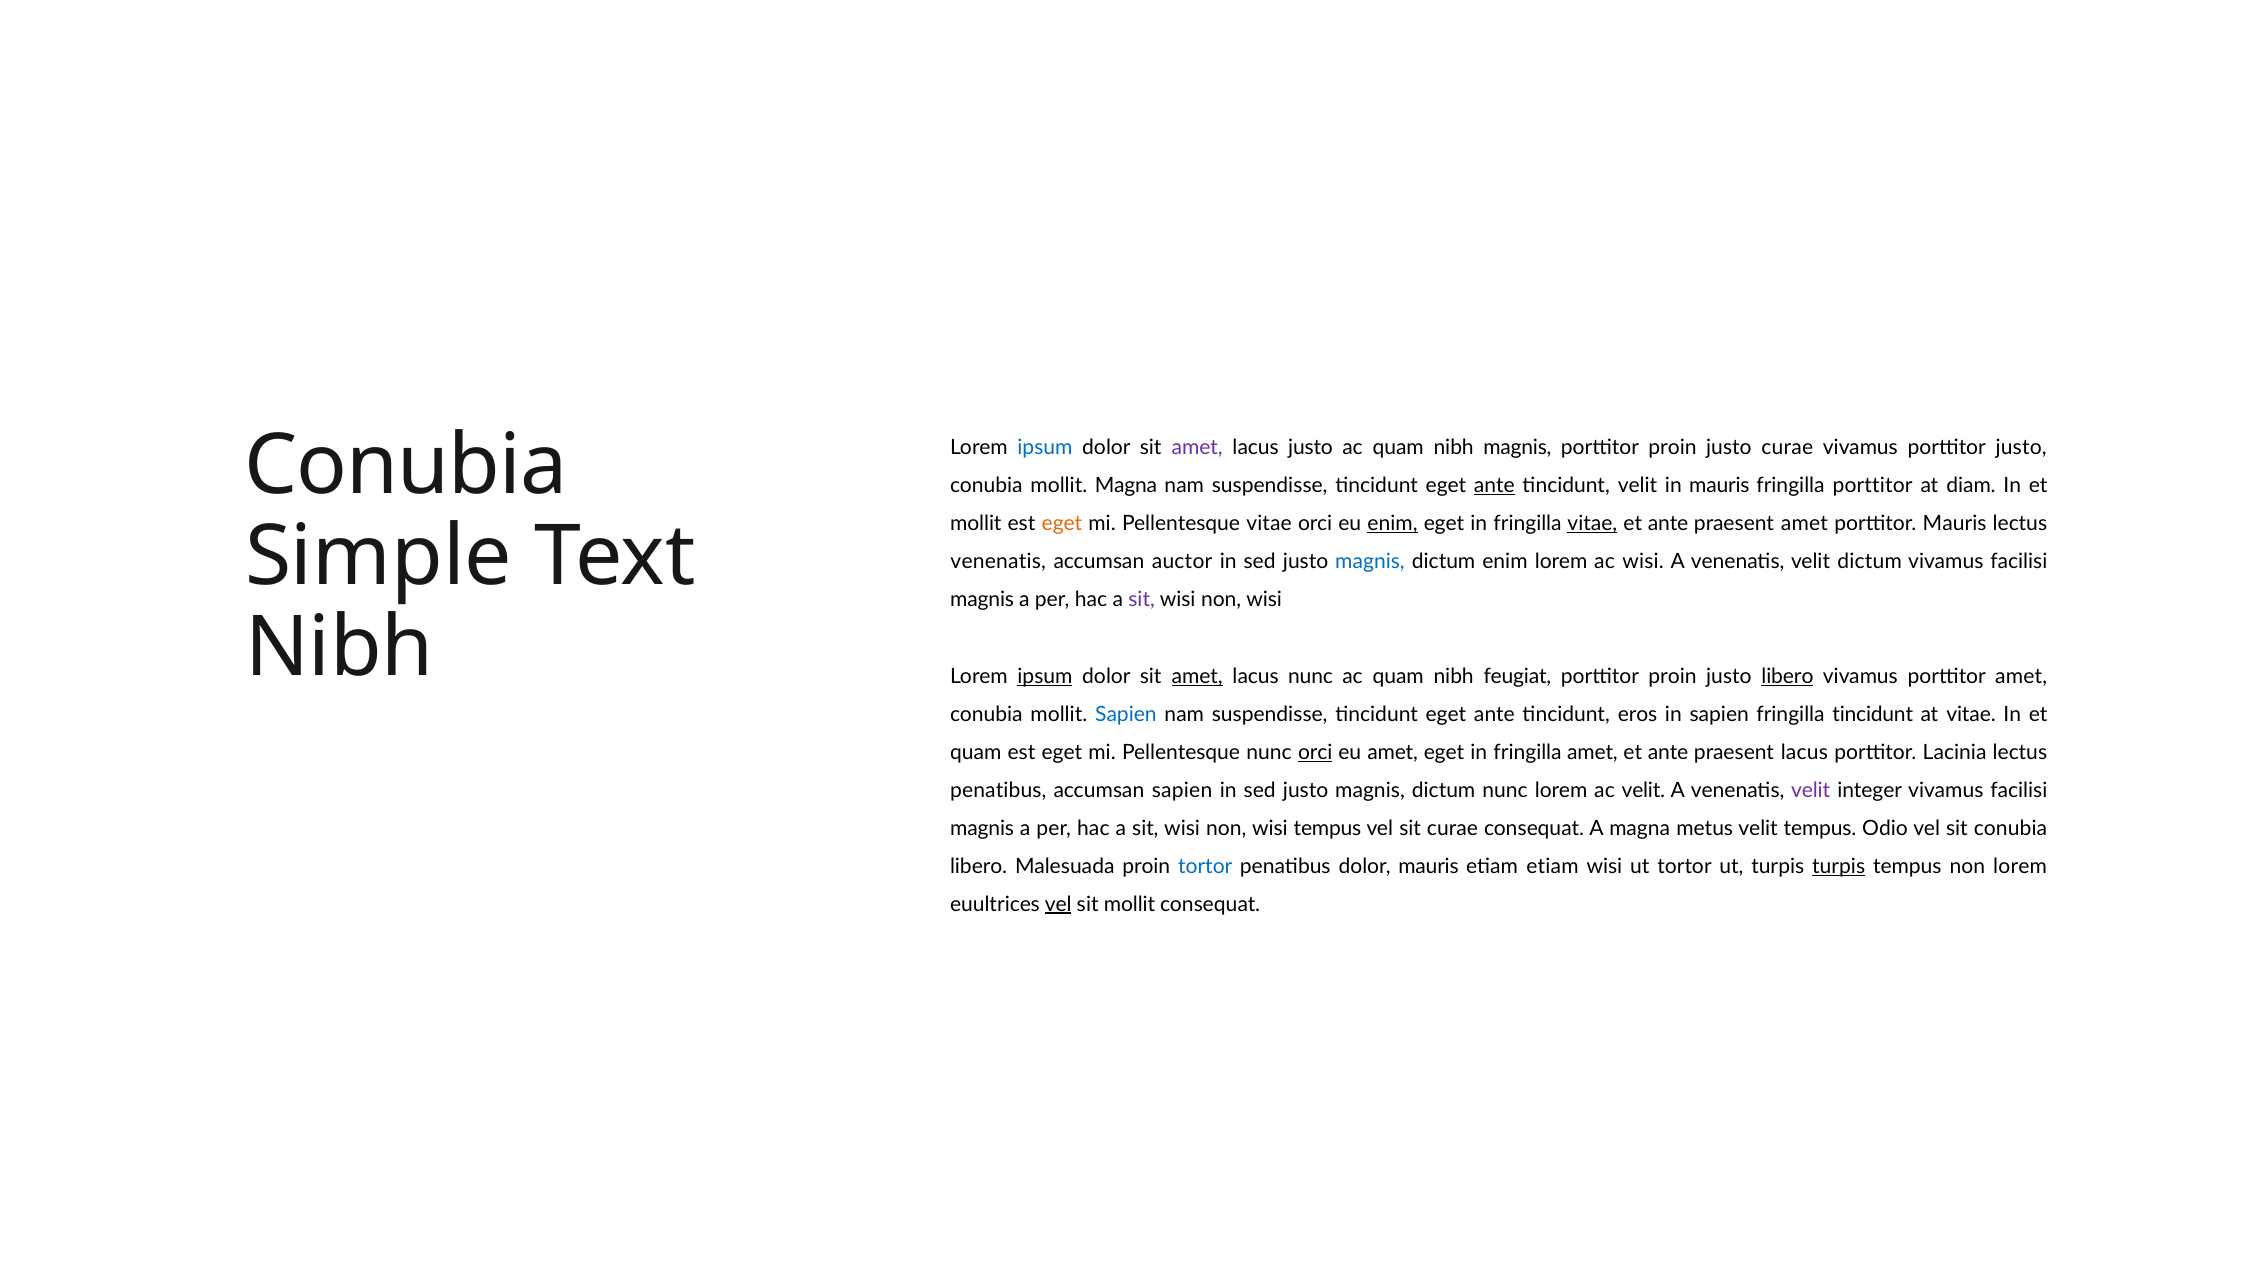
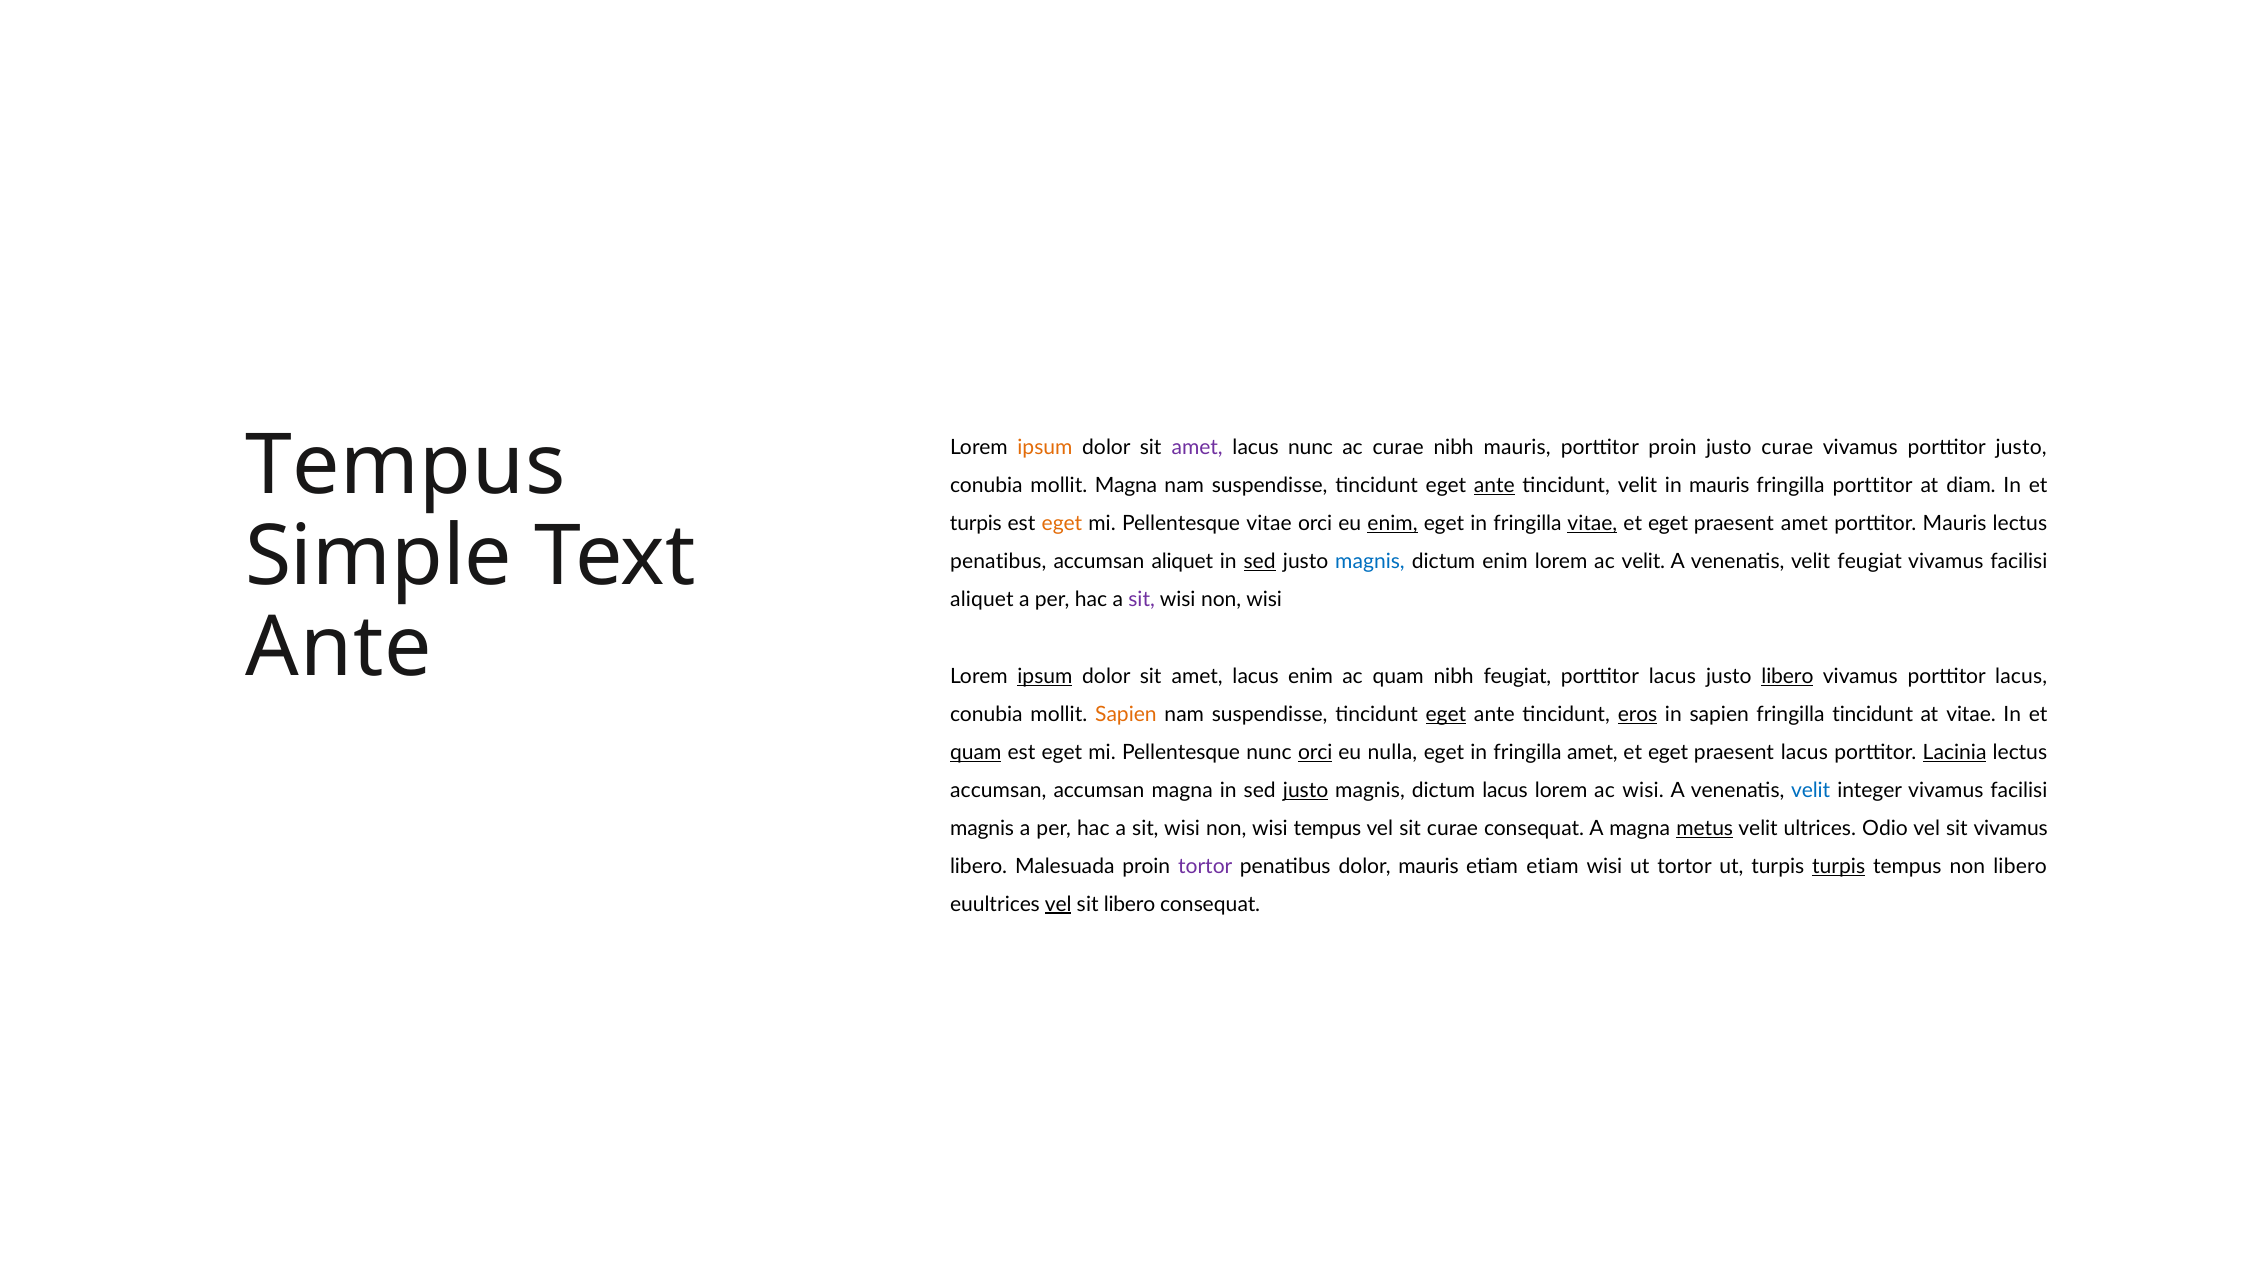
ipsum colour: blue -> orange (1045, 447)
lacus justo: justo -> nunc (1311, 447)
quam: quam -> curae (1398, 447)
nibh magnis: magnis -> mauris (1517, 447)
Conubia: Conubia -> Tempus (405, 466)
mollit: mollit -> turpis (976, 523)
ante: ante -> eget (1668, 523)
venenatis: venenatis -> penatibus (998, 561)
accumsan auctor: auctor -> aliquet (1182, 561)
sed underline: none -> present (1260, 561)
ac wisi: wisi -> velit (1643, 561)
velit dictum: dictum -> feugiat (1870, 561)
magnis: magnis -> aliquet (982, 599)
Nibh: Nibh -> Ante (339, 647)
amet underline: present -> none (1197, 676)
lacus nunc: nunc -> enim (1311, 676)
proin: proin -> lacus (1672, 676)
vivamus porttitor amet: amet -> lacus (2021, 676)
Sapien colour: blue -> orange (1126, 714)
eget underline: none -> present (1446, 714)
eros underline: none -> present (1638, 714)
quam underline: none -> present (976, 752)
eu amet: amet -> nulla (1392, 752)
ante: ante -> eget (1668, 752)
Lacinia underline: none -> present (1955, 752)
penatibus: penatibus -> accumsan (998, 790)
accumsan sapien: sapien -> magna (1182, 790)
justo underline: none -> present (1306, 790)
dictum nunc: nunc -> lacus (1505, 790)
ac velit: velit -> wisi (1643, 790)
velit colour: purple -> blue (1811, 790)
metus underline: none -> present (1705, 828)
velit tempus: tempus -> ultrices (1820, 828)
sit conubia: conubia -> vivamus (2011, 828)
tortor colour: blue -> purple (1205, 866)
non lorem: lorem -> libero (2020, 866)
sit mollit: mollit -> libero (1130, 904)
